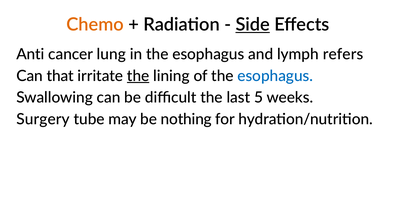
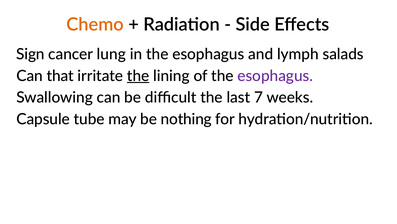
Side underline: present -> none (253, 25)
Anti: Anti -> Sign (30, 54)
refers: refers -> salads (343, 54)
esophagus colour: blue -> purple (275, 76)
5: 5 -> 7 (259, 97)
Surgery: Surgery -> Capsule (43, 119)
